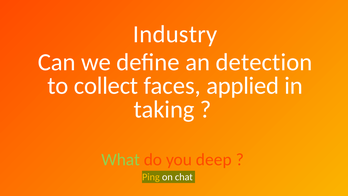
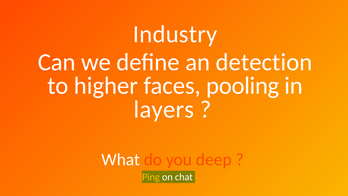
collect: collect -> higher (106, 86)
applied: applied -> pooling (243, 86)
taking: taking -> layers (164, 109)
What colour: light green -> white (121, 159)
